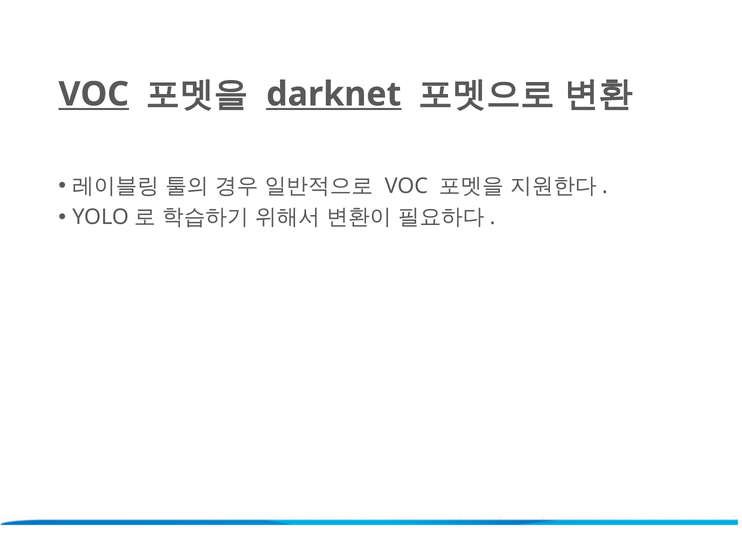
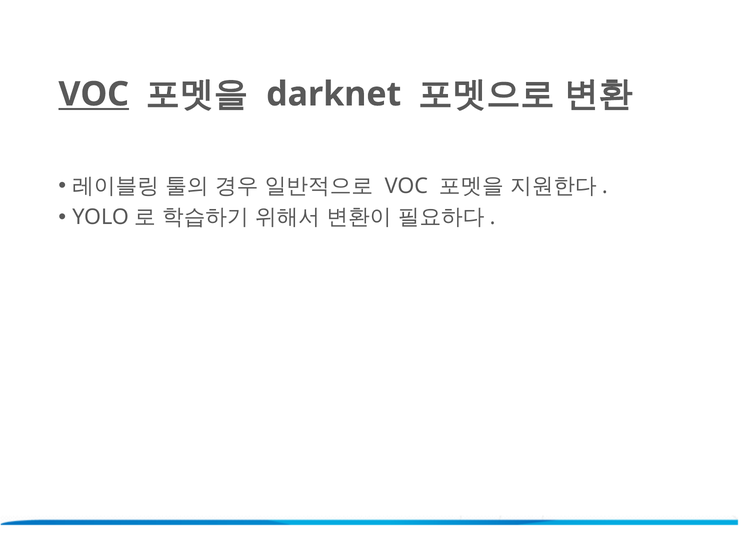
darknet underline: present -> none (334, 94)
